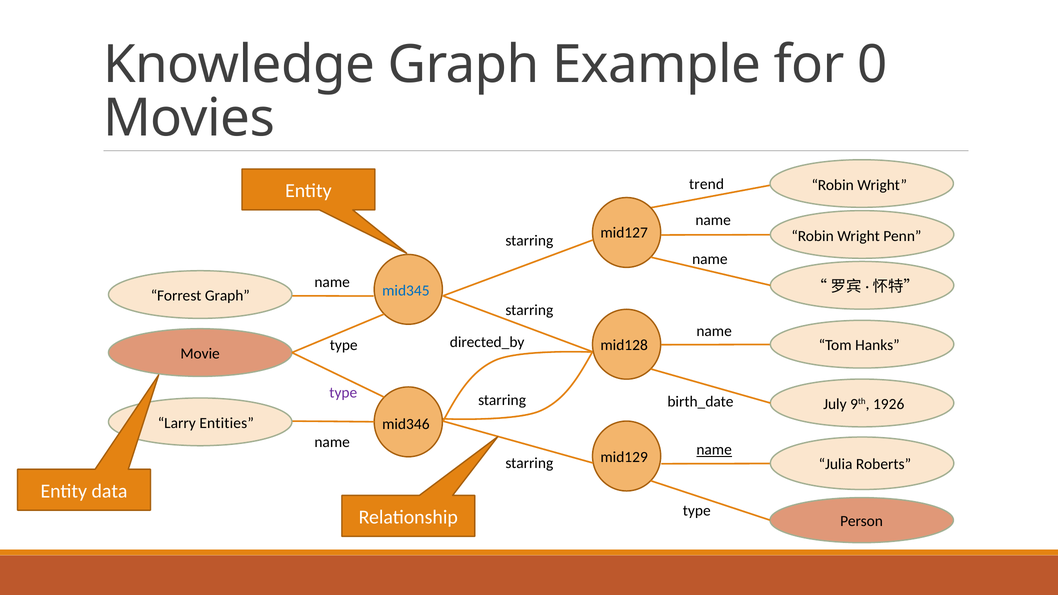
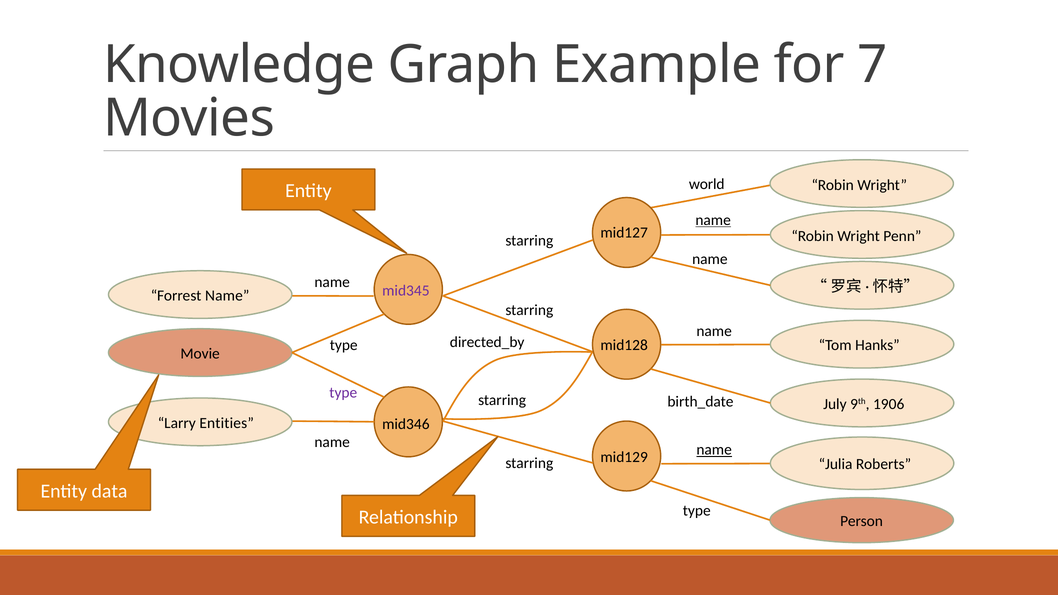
0: 0 -> 7 (873, 65)
trend: trend -> world (707, 184)
name underline: none -> present (713, 220)
mid345 colour: blue -> purple (406, 291)
Forrest Graph: Graph -> Name (227, 296)
1926: 1926 -> 1906 (889, 404)
